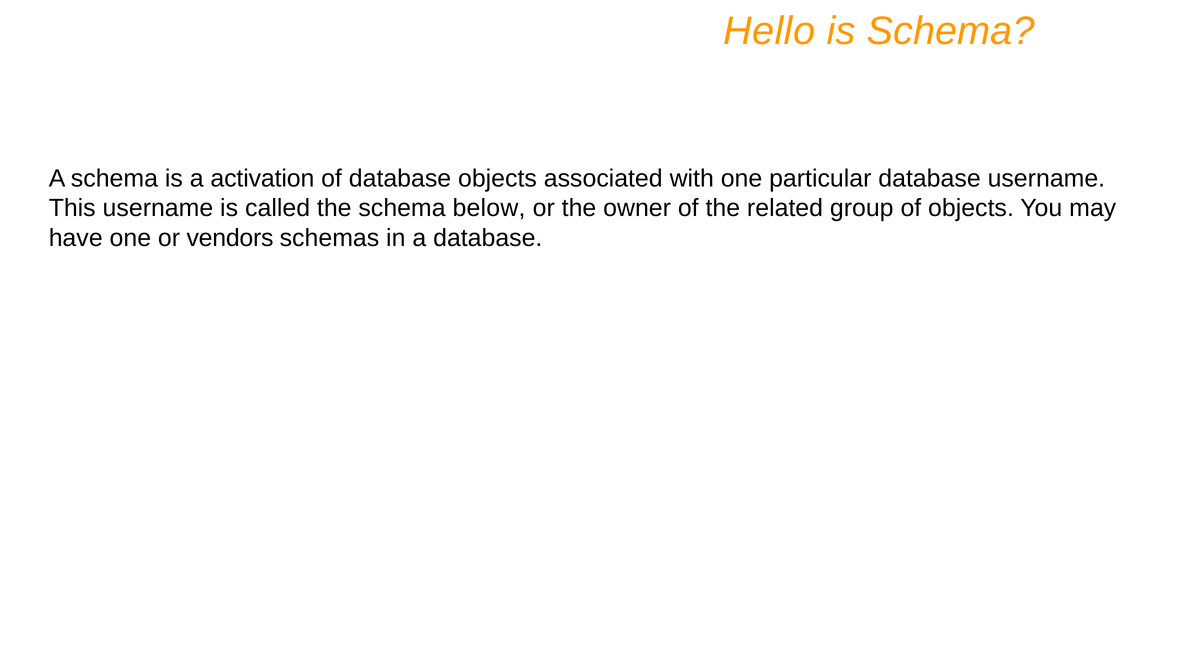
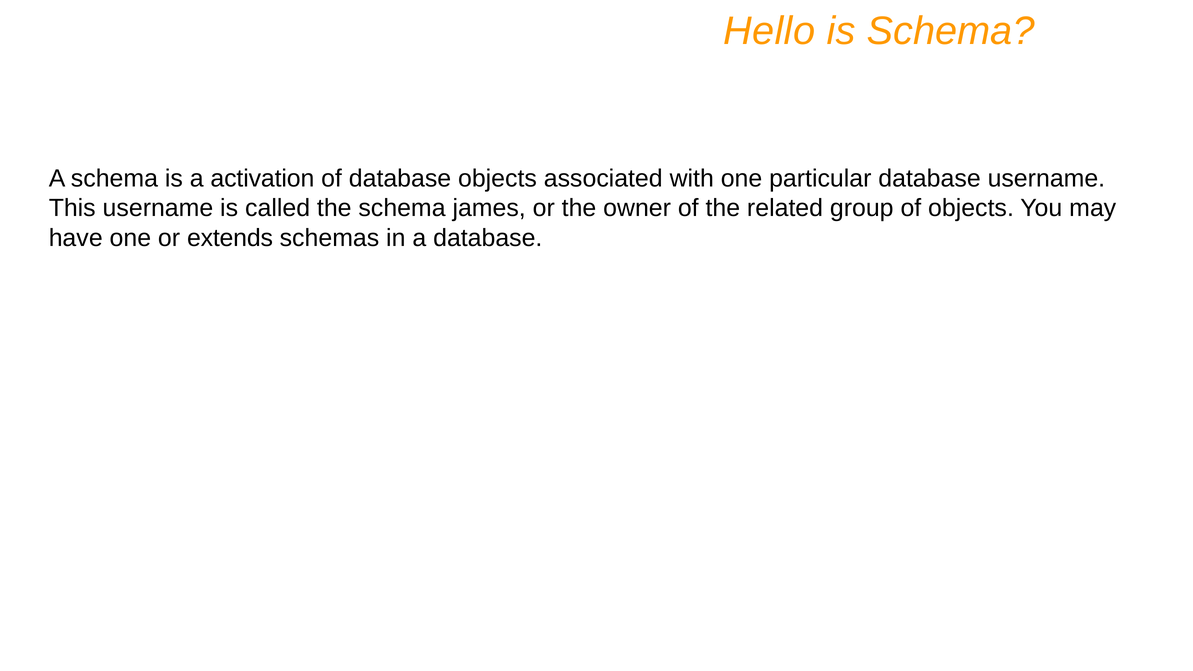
below: below -> james (489, 208)
vendors: vendors -> extends (230, 238)
